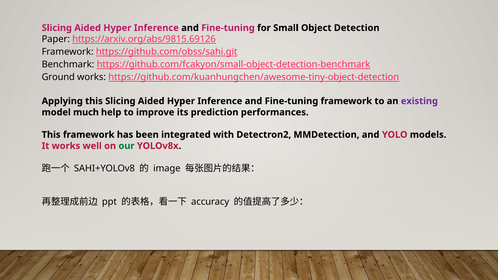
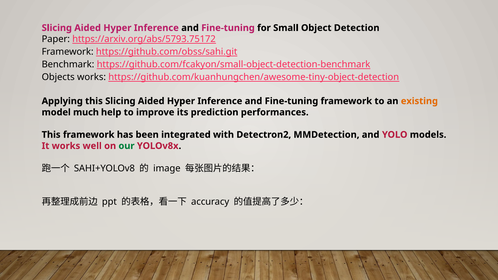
https://arxiv.org/abs/9815.69126: https://arxiv.org/abs/9815.69126 -> https://arxiv.org/abs/5793.75172 (144, 39)
Ground: Ground -> Objects (58, 77)
existing colour: purple -> orange (419, 101)
